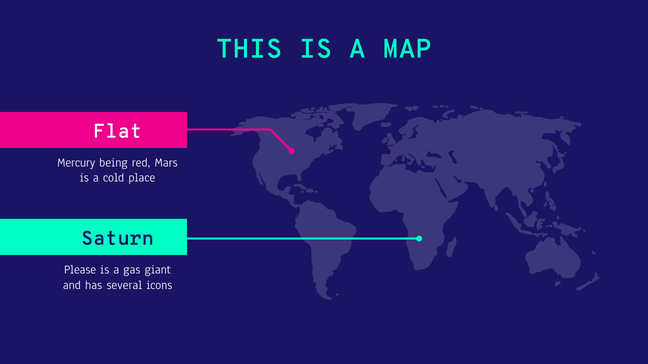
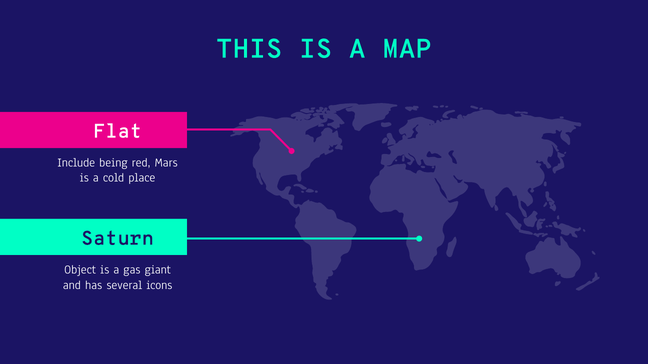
Mercury: Mercury -> Include (76, 163)
Please: Please -> Object (80, 270)
